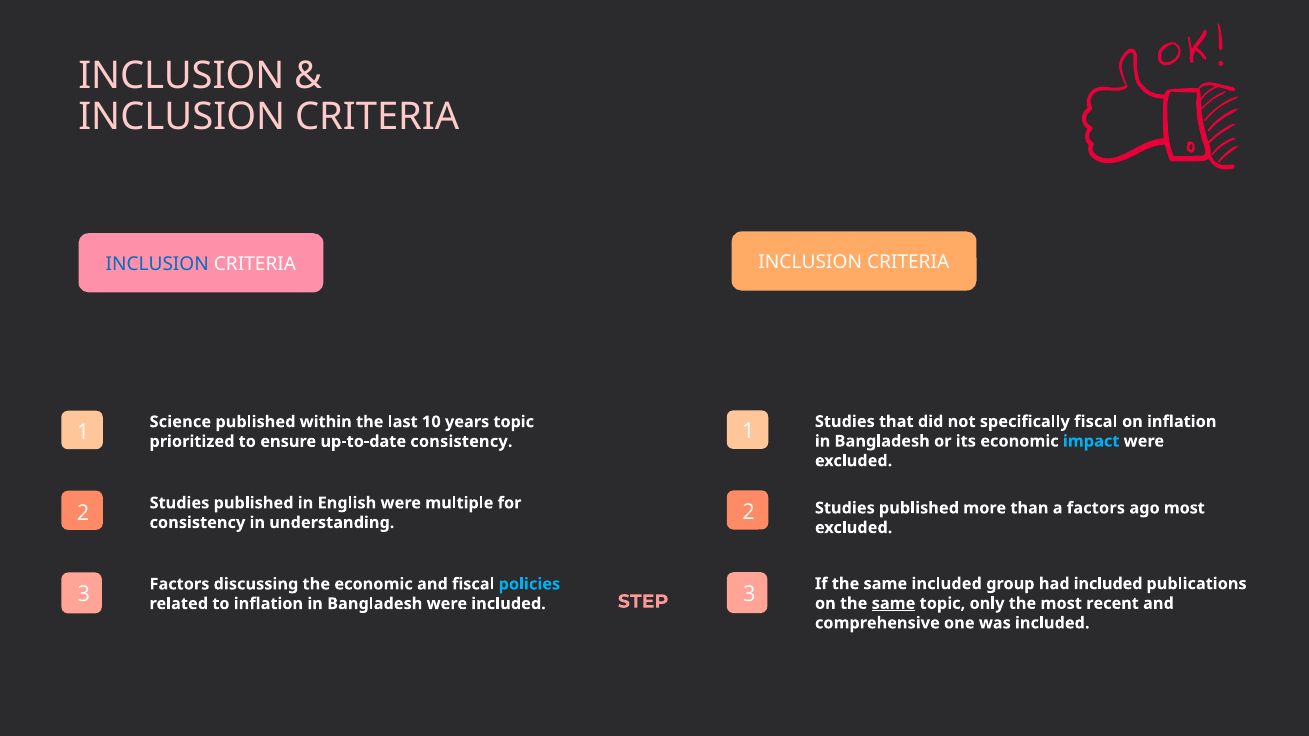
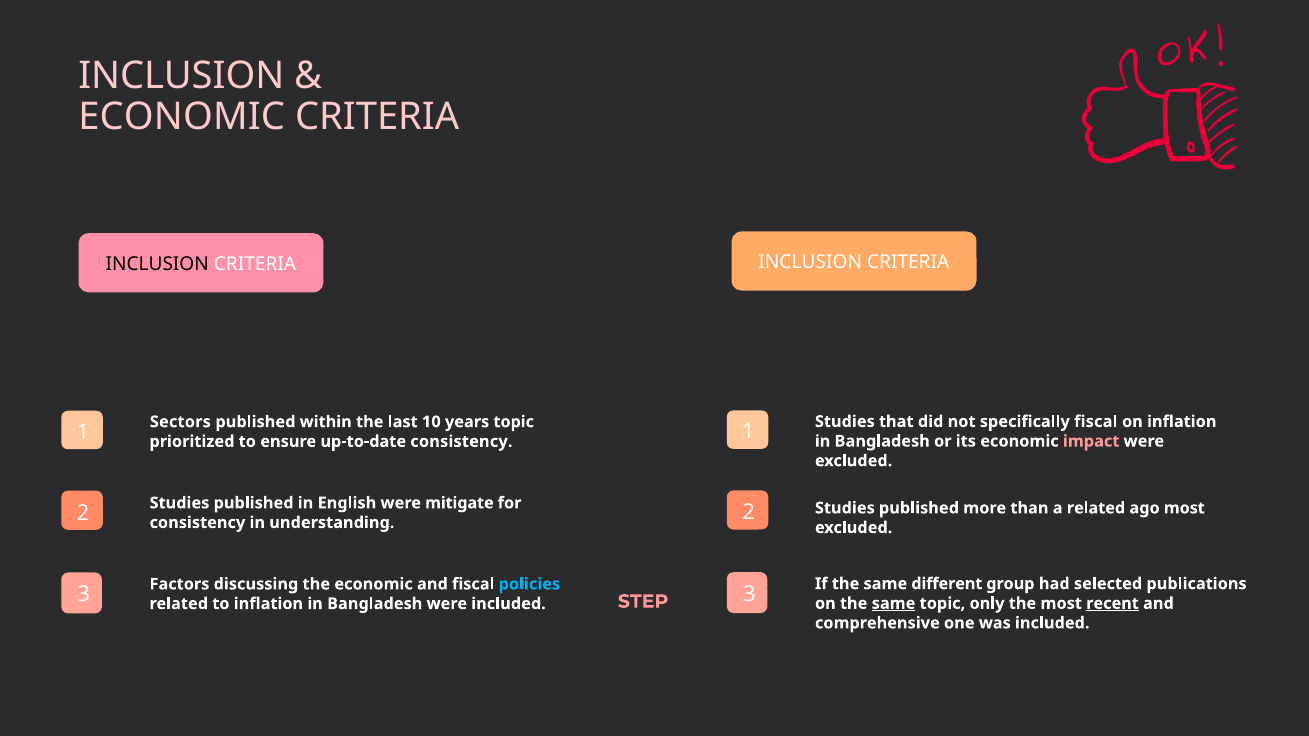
INCLUSION: INCLUSION -> ECONOMIC (182, 117)
INCLUSION colour: blue -> black (157, 264)
Science: Science -> Sectors (180, 422)
impact colour: light blue -> pink (1091, 441)
multiple: multiple -> mitigate (459, 503)
a factors: factors -> related (1096, 508)
same included: included -> different (947, 584)
had included: included -> selected (1108, 584)
recent underline: none -> present (1113, 604)
